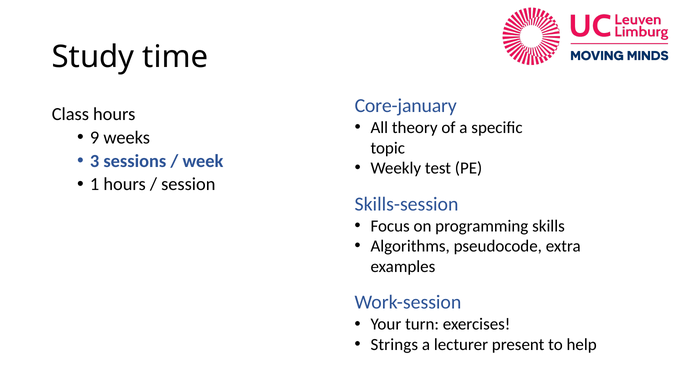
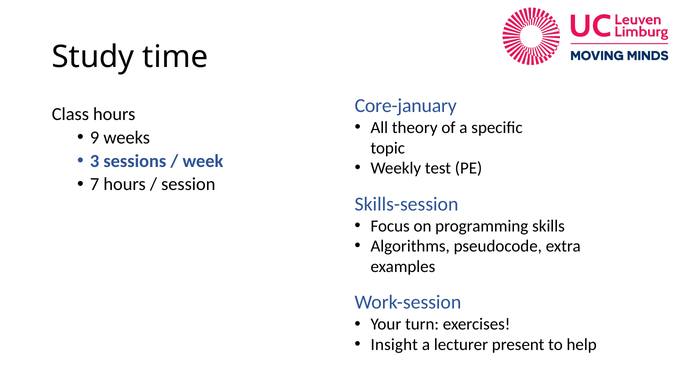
1: 1 -> 7 (95, 184)
Strings: Strings -> Insight (394, 345)
